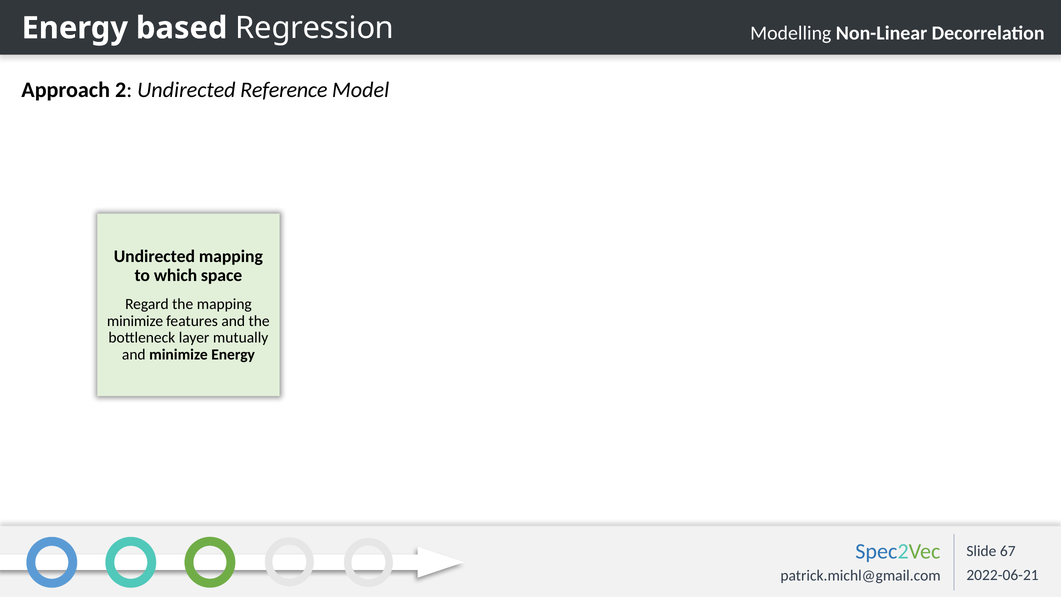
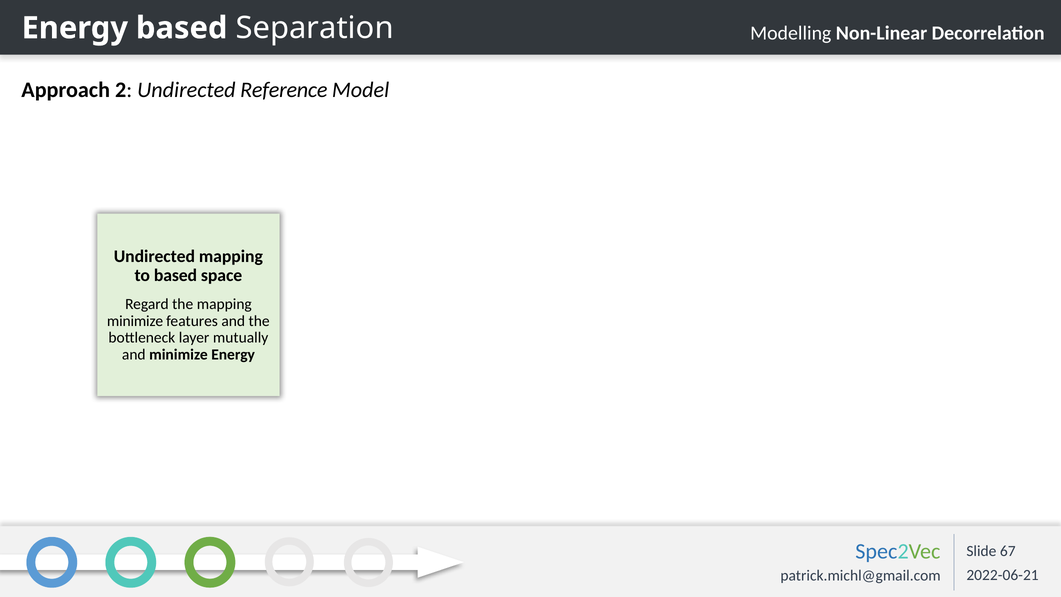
Regression: Regression -> Separation (315, 28)
to which: which -> based (175, 275)
